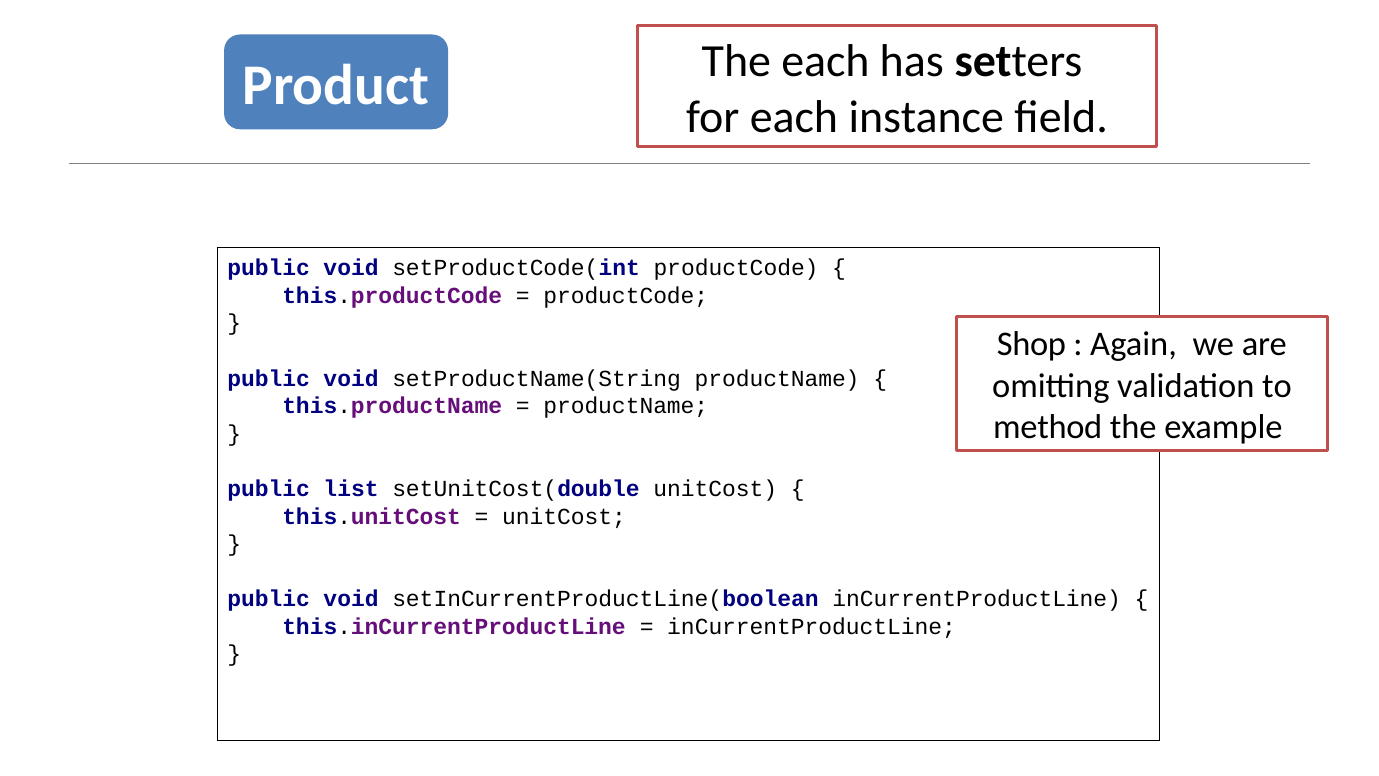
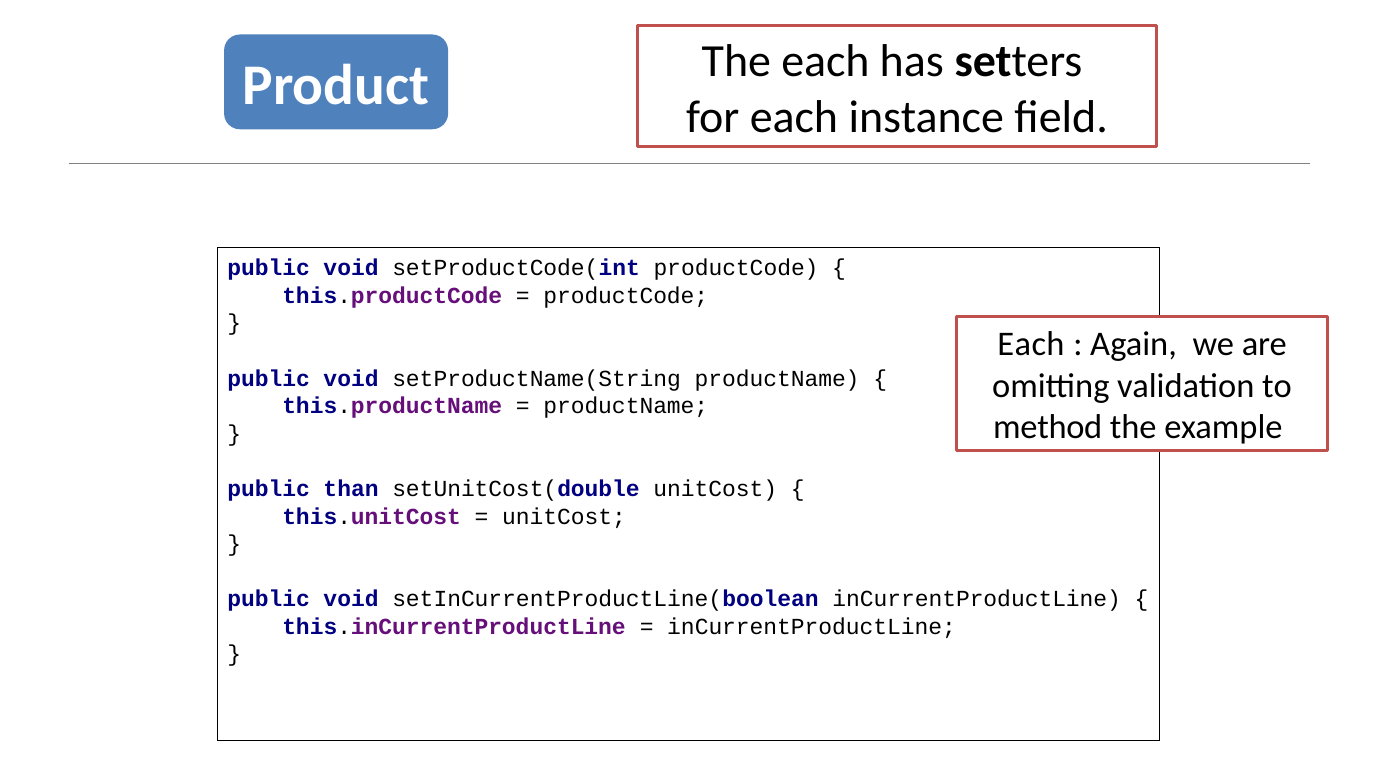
Shop: Shop -> Each (1031, 344)
list: list -> than (351, 489)
